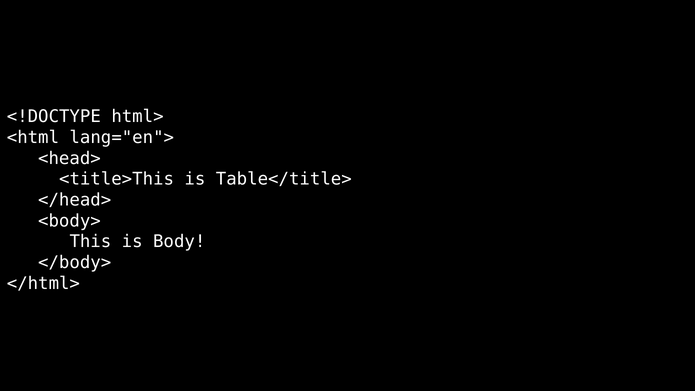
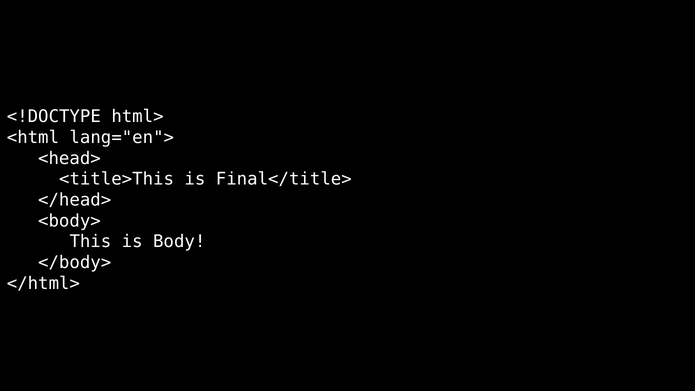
Table</title>: Table</title> -> Final</title> (284, 179)
